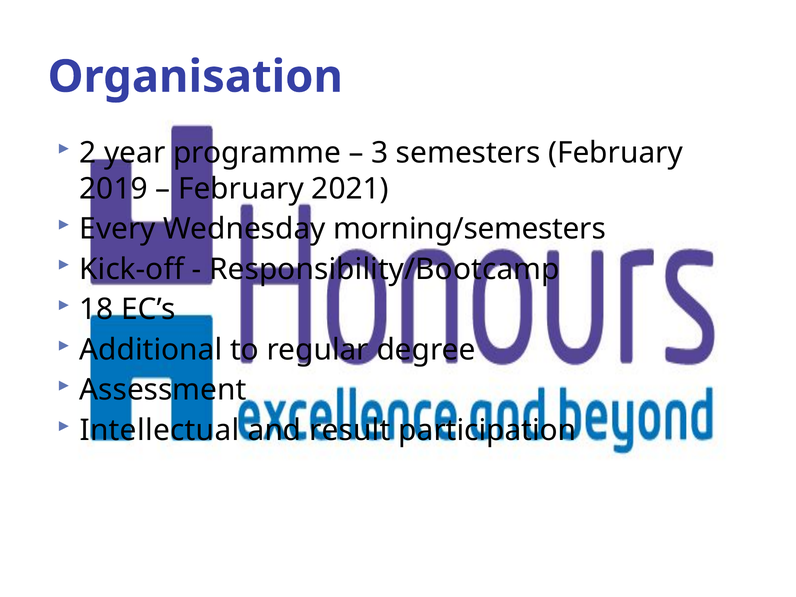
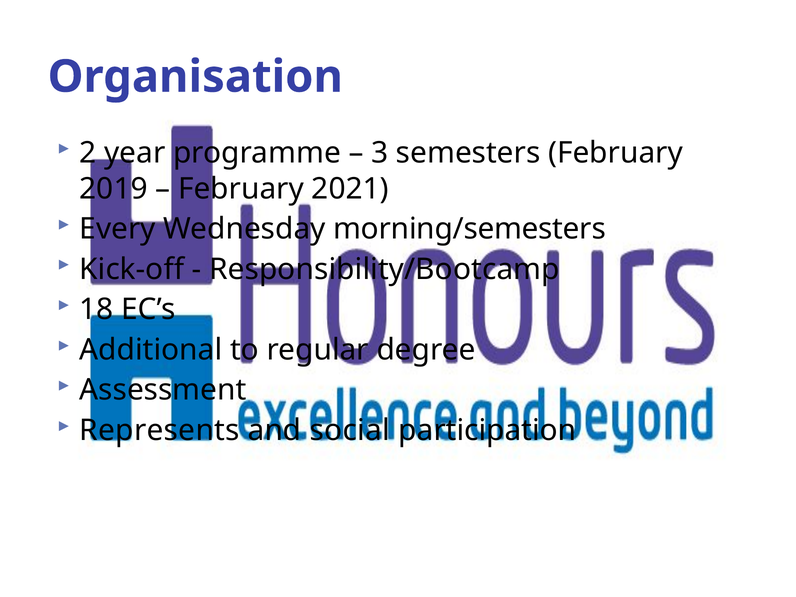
Intellectual: Intellectual -> Represents (160, 430)
result: result -> social (350, 430)
